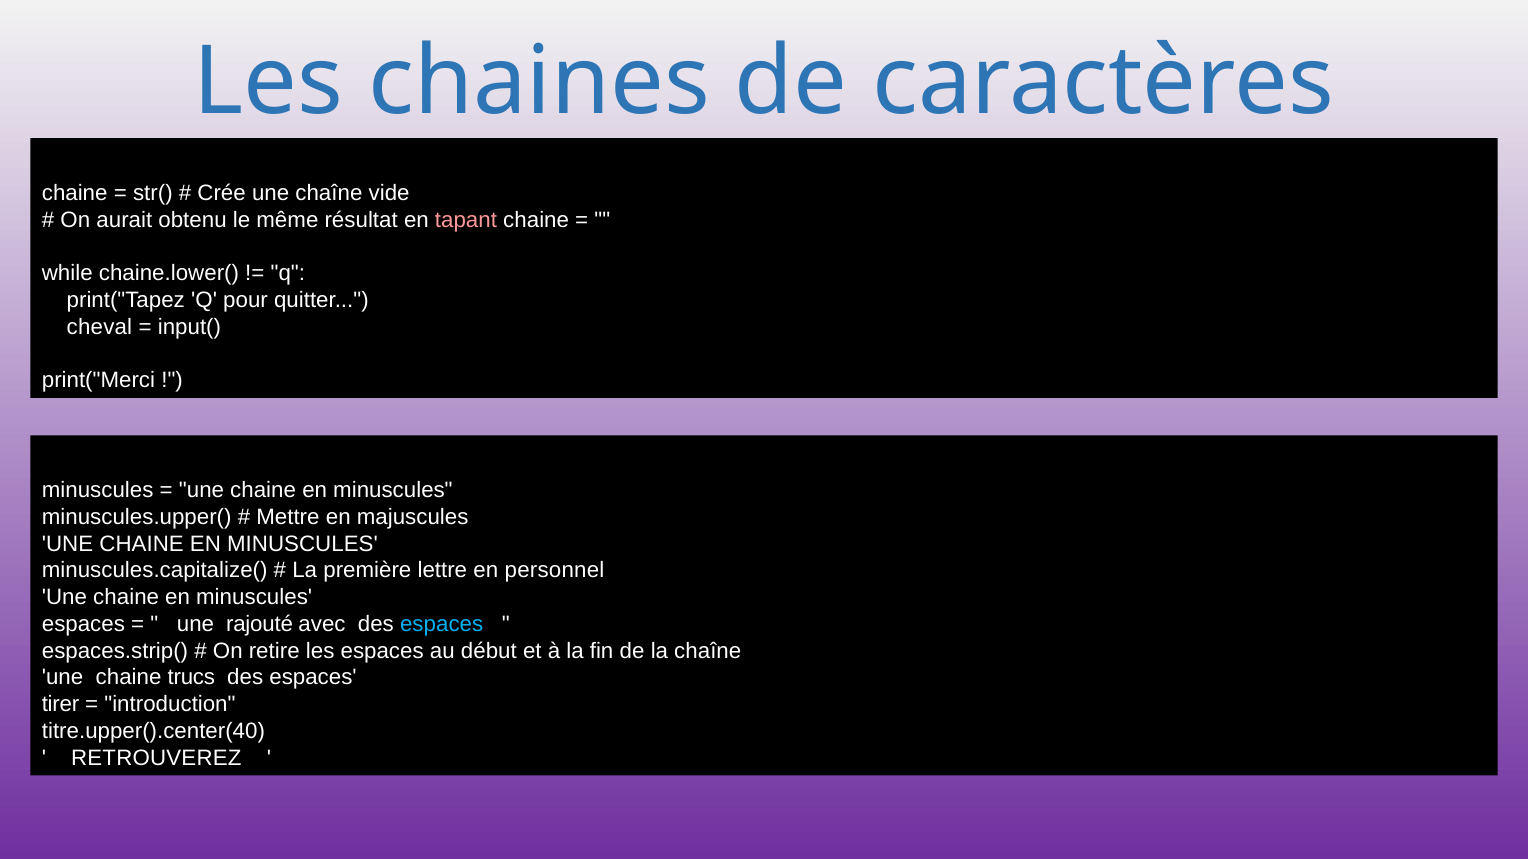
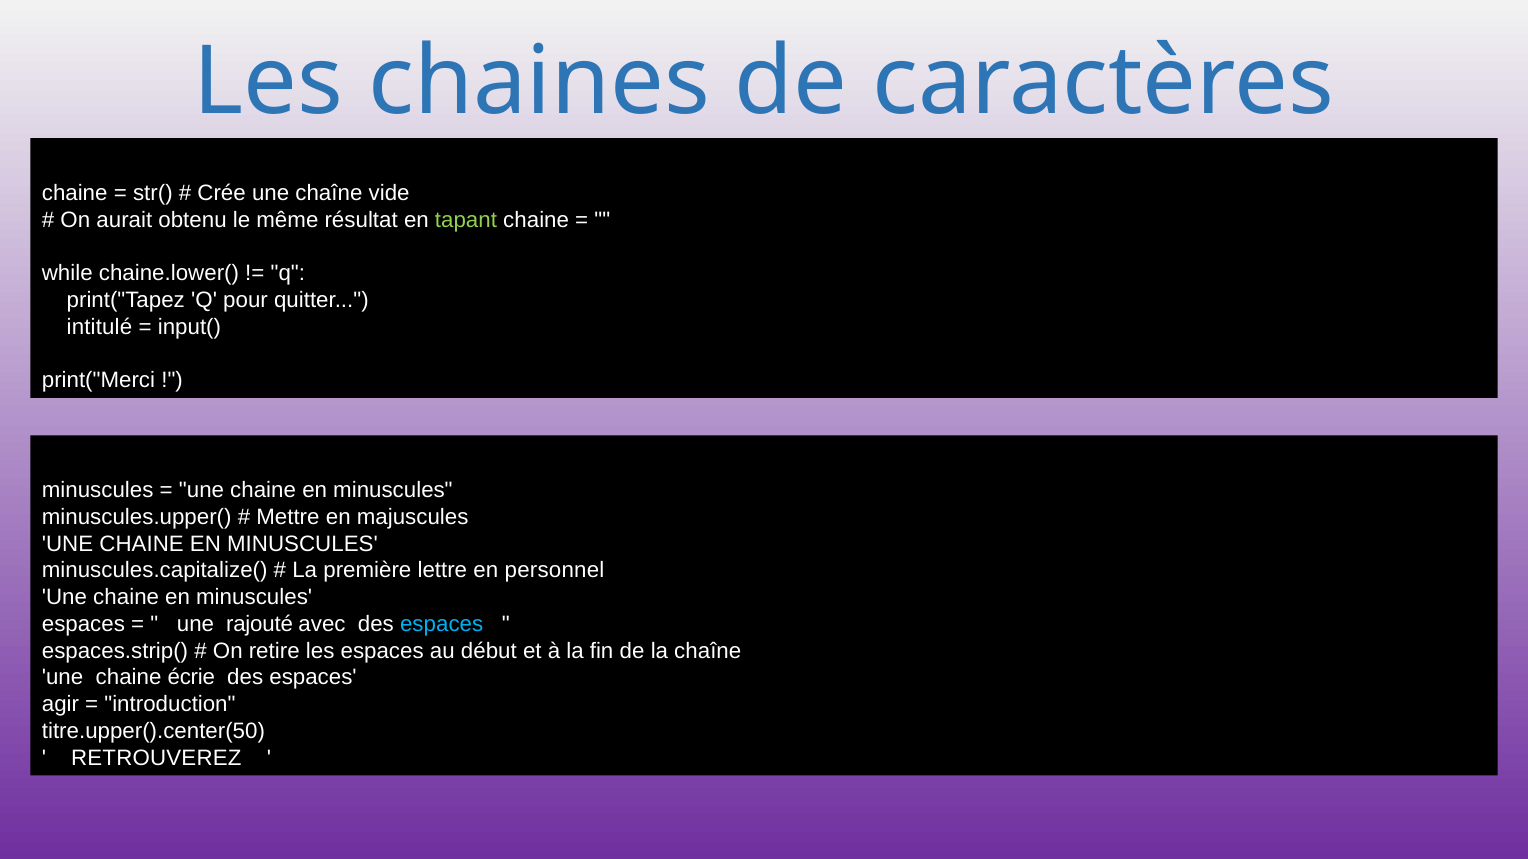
tapant colour: pink -> light green (466, 220)
cheval: cheval -> intitulé (99, 327)
trucs: trucs -> écrie (191, 678)
tirer: tirer -> agir (60, 705)
titre.upper().center(40: titre.upper().center(40 -> titre.upper().center(50 (153, 731)
